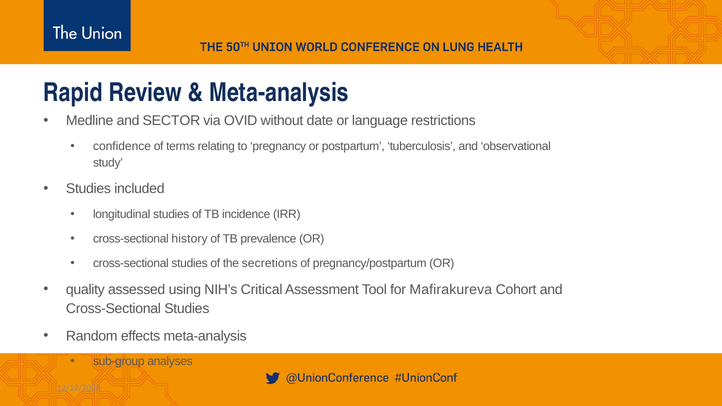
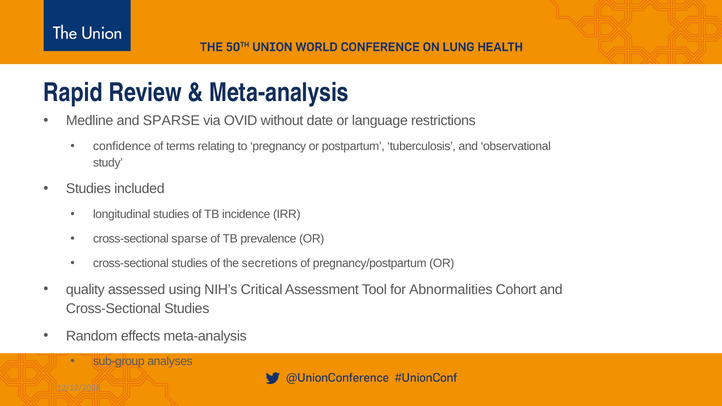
and SECTOR: SECTOR -> SPARSE (171, 121)
cross-sectional history: history -> sparse (190, 239)
Mafirakureva: Mafirakureva -> Abnormalities (451, 290)
